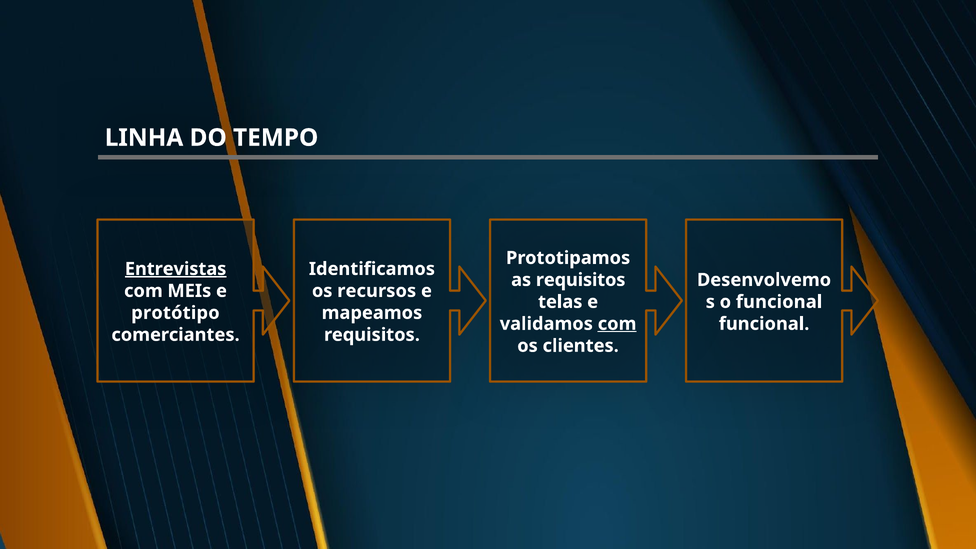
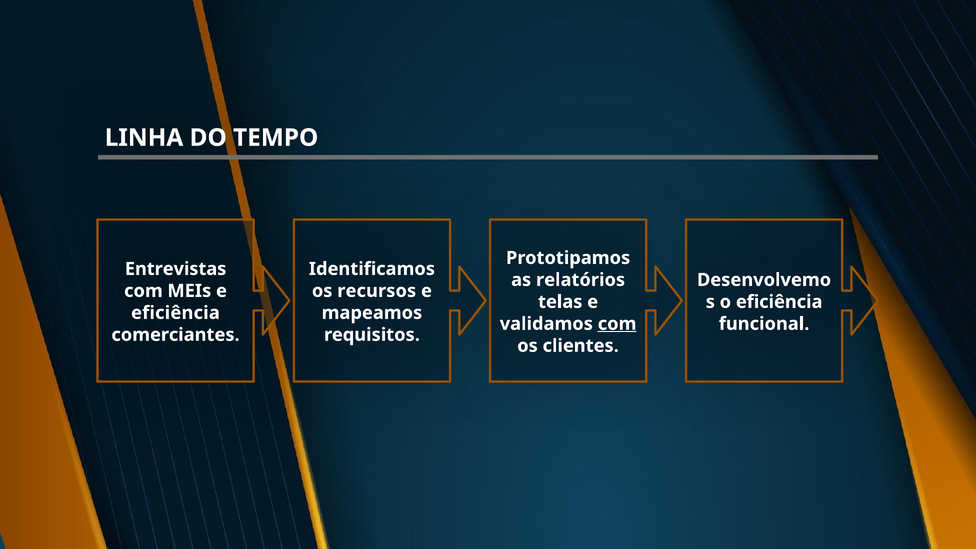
Entrevistas underline: present -> none (176, 269)
requisitos: requisitos -> relatórios (581, 280)
funcional: funcional -> eficiência (779, 302)
protótipo: protótipo -> eficiência (175, 313)
